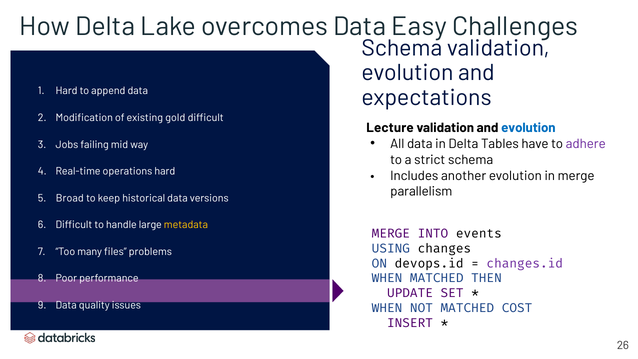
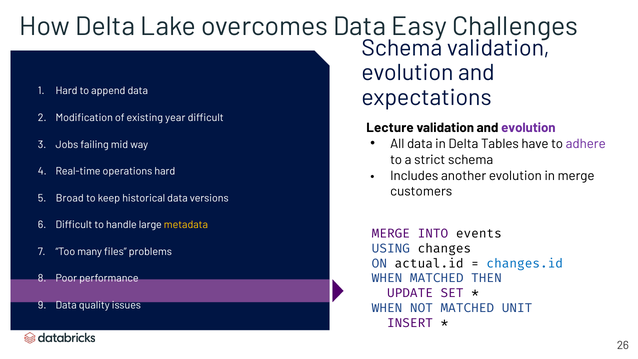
gold: gold -> year (175, 118)
evolution colour: blue -> purple (528, 128)
parallelism: parallelism -> customers (421, 192)
devops.id: devops.id -> actual.id (429, 263)
changes.id colour: purple -> blue (525, 263)
COST: COST -> UNIT (517, 308)
